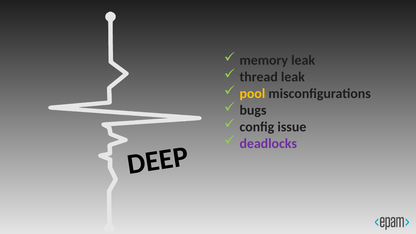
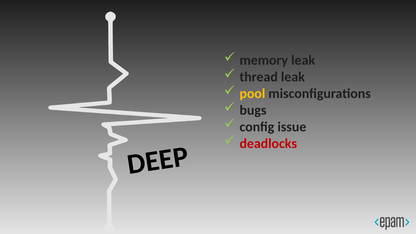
deadlocks colour: purple -> red (268, 144)
